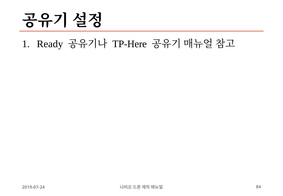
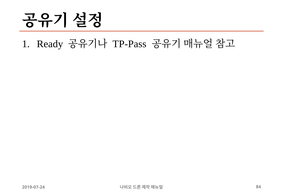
TP-Here: TP-Here -> TP-Pass (129, 44)
